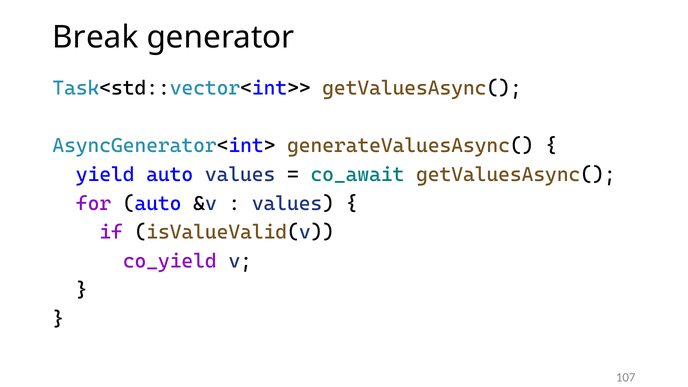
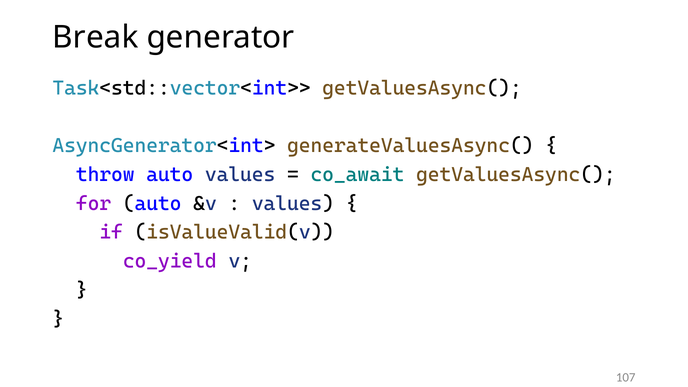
yield: yield -> throw (105, 175)
